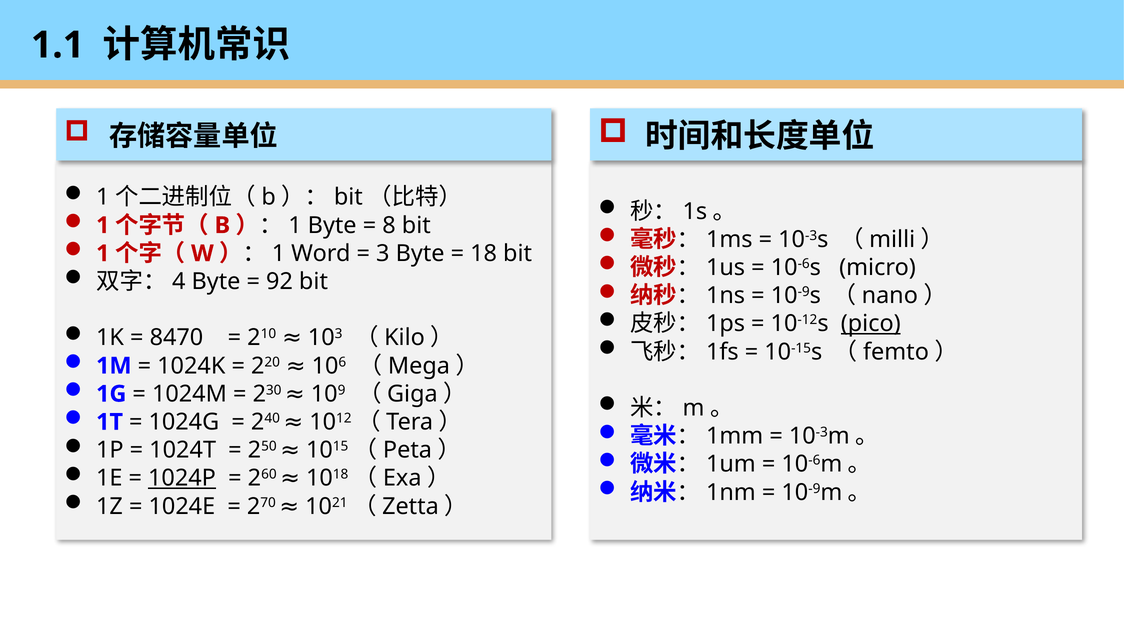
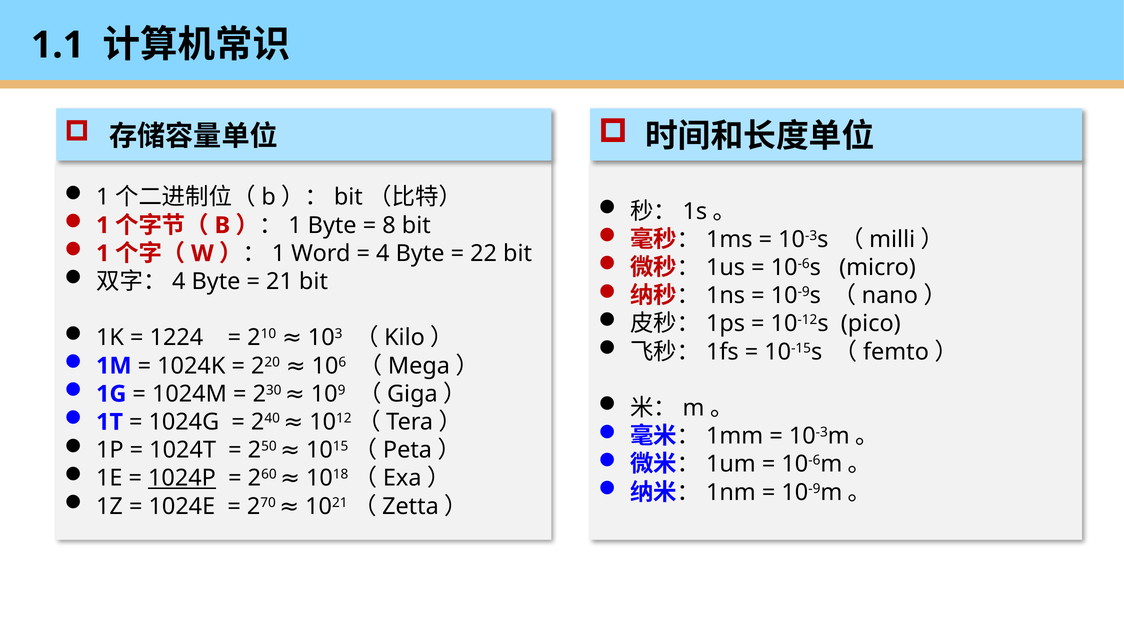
3: 3 -> 4 (383, 254)
18: 18 -> 22 (484, 254)
92: 92 -> 21 (280, 282)
pico underline: present -> none (871, 324)
8470: 8470 -> 1224 (176, 338)
